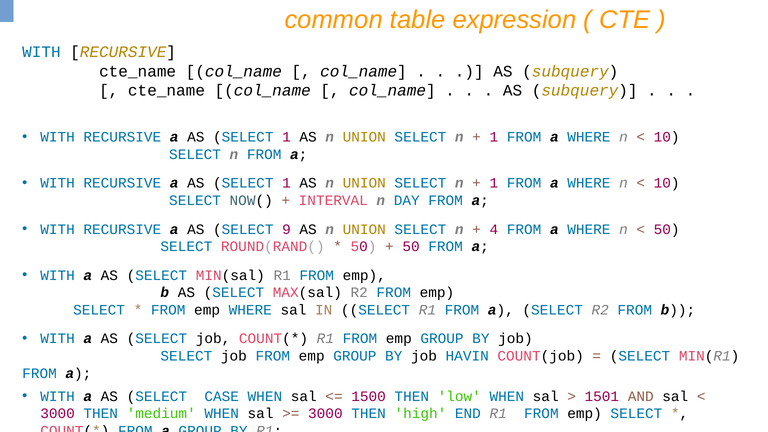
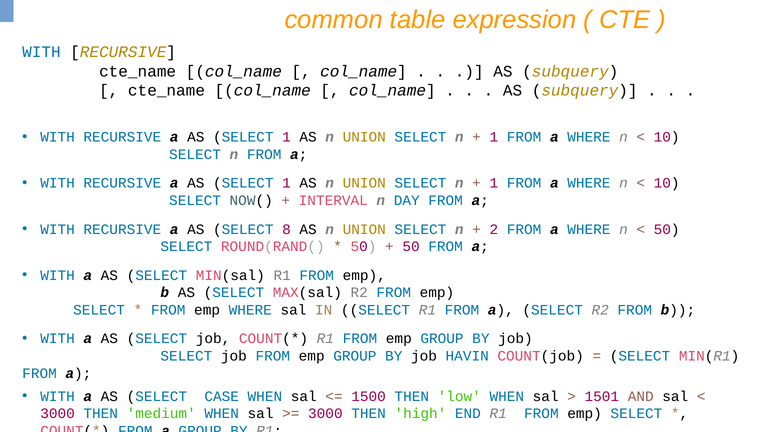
9: 9 -> 8 (286, 229)
4: 4 -> 2 (494, 229)
